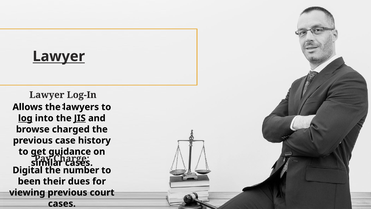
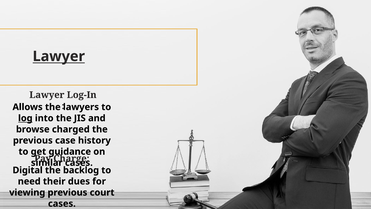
JIS underline: present -> none (80, 118)
number: number -> backlog (81, 170)
been: been -> need (29, 181)
